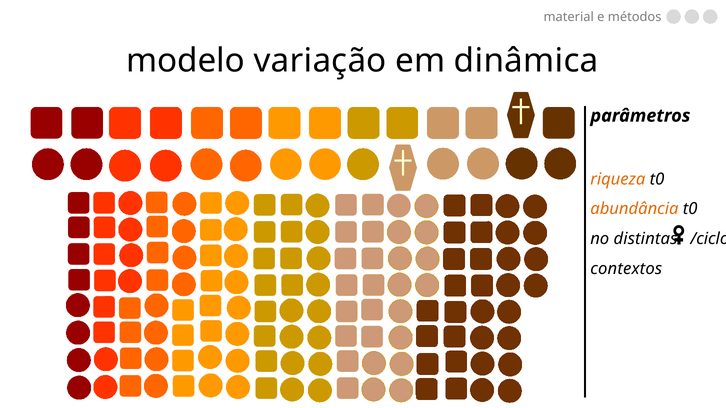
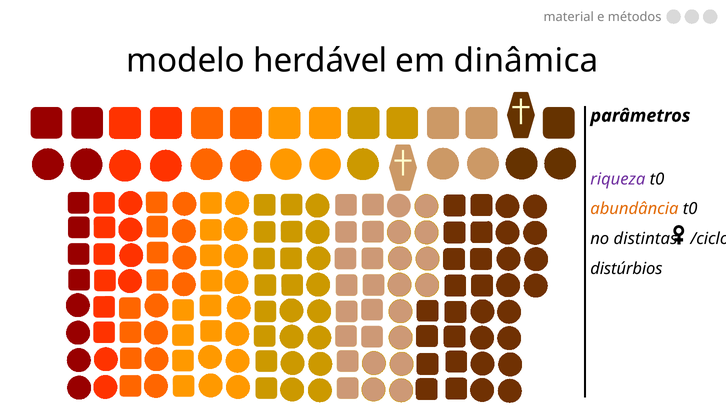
variação: variação -> herdável (320, 61)
riqueza colour: orange -> purple (618, 179)
contextos: contextos -> distúrbios (626, 269)
